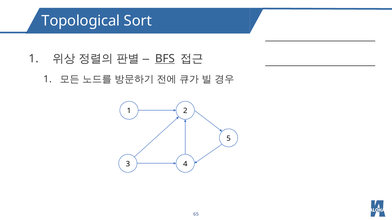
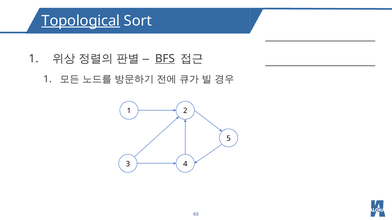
Topological underline: none -> present (81, 21)
